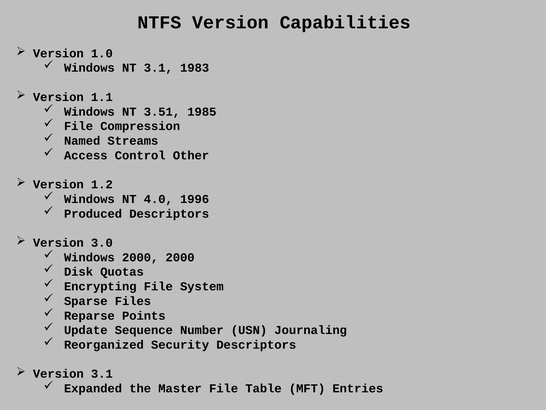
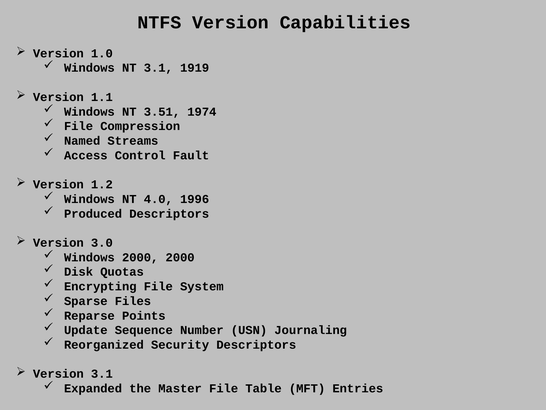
1983: 1983 -> 1919 (195, 68)
1985: 1985 -> 1974 (202, 112)
Other: Other -> Fault (191, 155)
